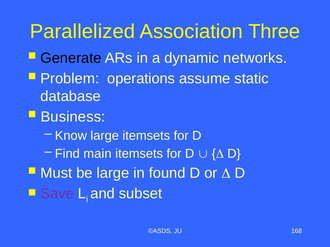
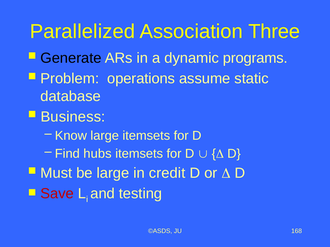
networks: networks -> programs (255, 58)
main: main -> hubs (97, 154)
found: found -> credit (167, 173)
Save colour: purple -> red (57, 194)
subset: subset -> testing (141, 194)
